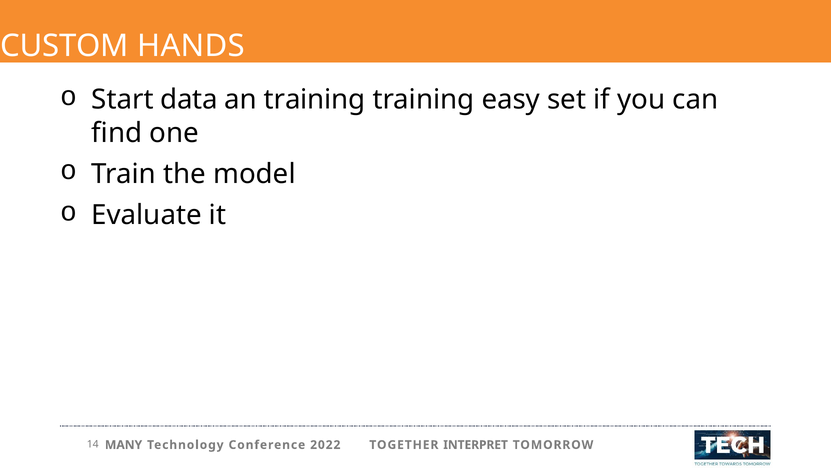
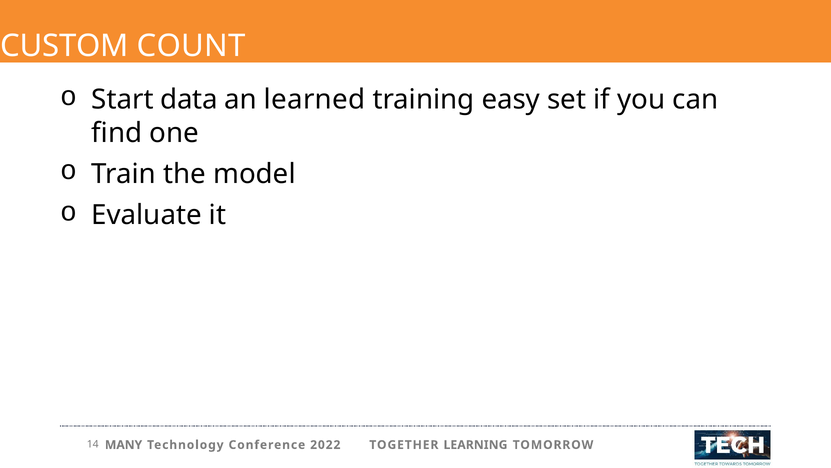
HANDS: HANDS -> COUNT (191, 46)
an training: training -> learned (314, 100)
INTERPRET: INTERPRET -> LEARNING (475, 444)
